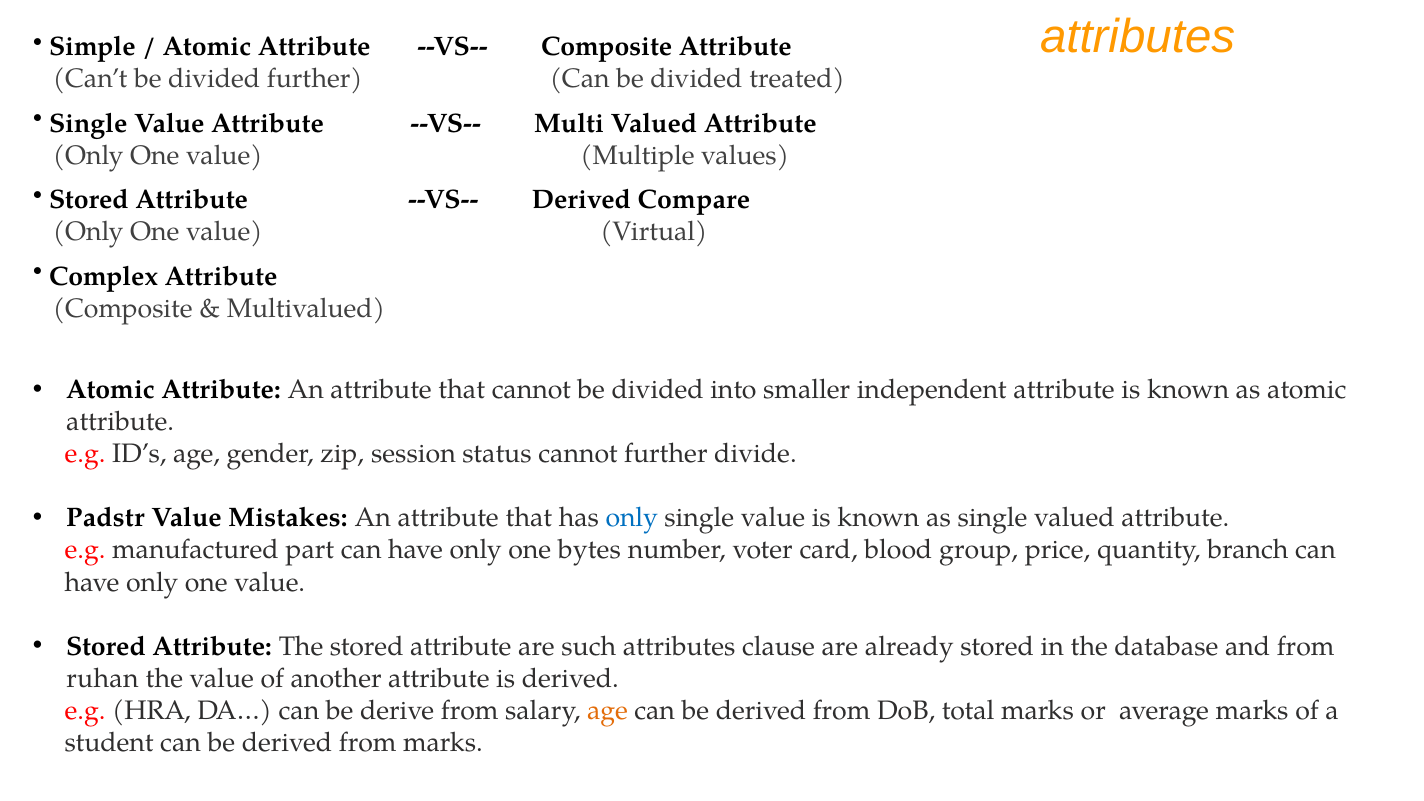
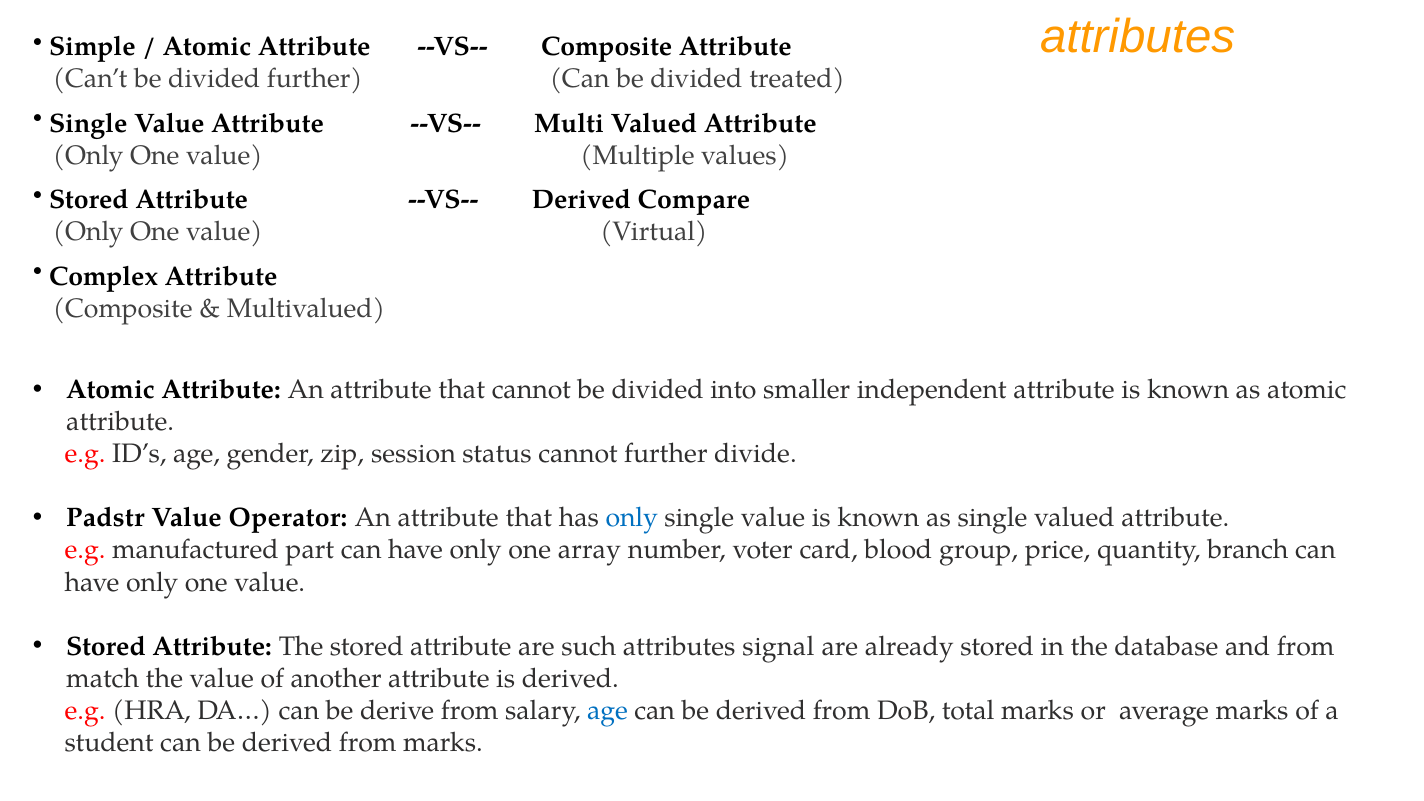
Mistakes: Mistakes -> Operator (288, 518)
bytes: bytes -> array (589, 550)
clause: clause -> signal (778, 646)
ruhan: ruhan -> match (103, 678)
age colour: orange -> blue (607, 710)
